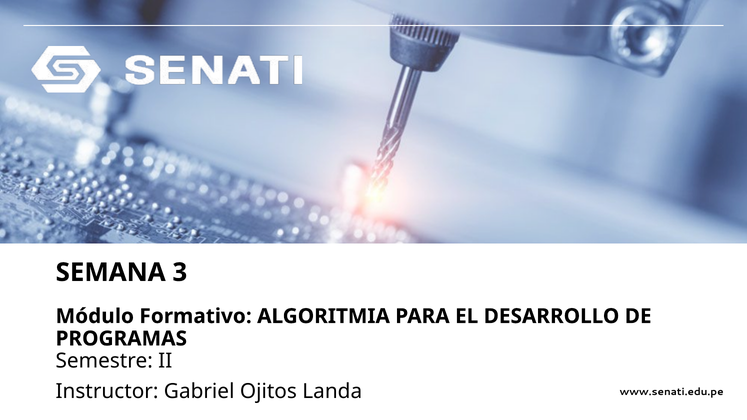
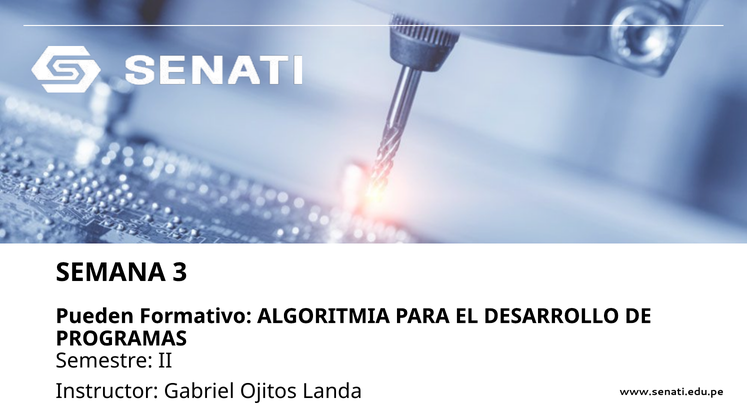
Módulo: Módulo -> Pueden (95, 316)
